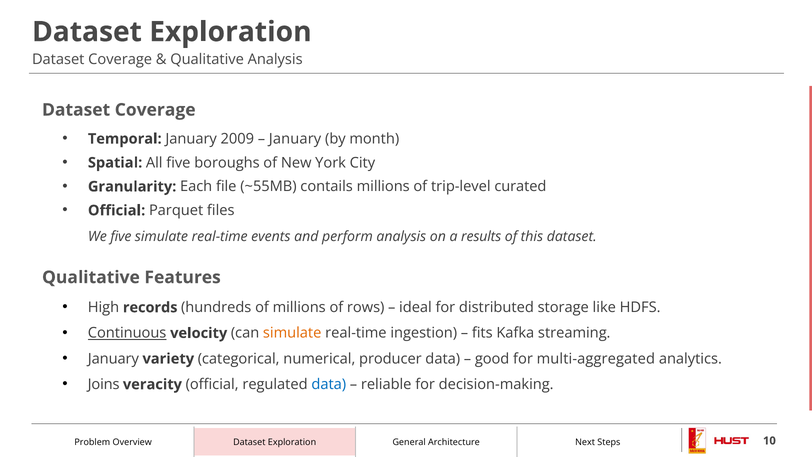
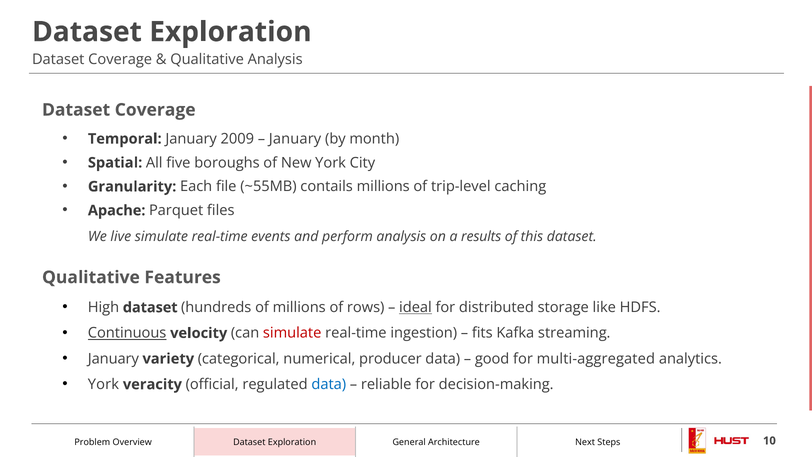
curated: curated -> caching (520, 186)
Official: Official -> Apache (117, 210)
We five: five -> live (121, 237)
High records: records -> dataset (150, 307)
ideal underline: none -> present (415, 307)
simulate colour: orange -> red (292, 333)
Joins: Joins -> York (103, 384)
